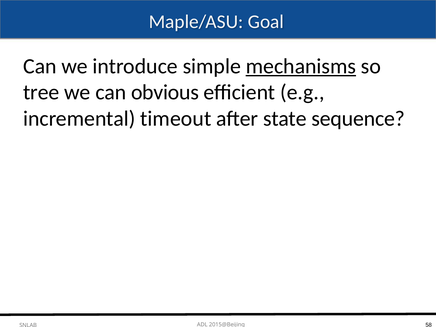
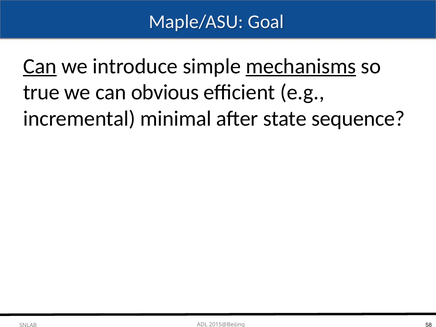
Can underline: none -> present (40, 66)
tree: tree -> true (41, 92)
timeout: timeout -> minimal (176, 119)
